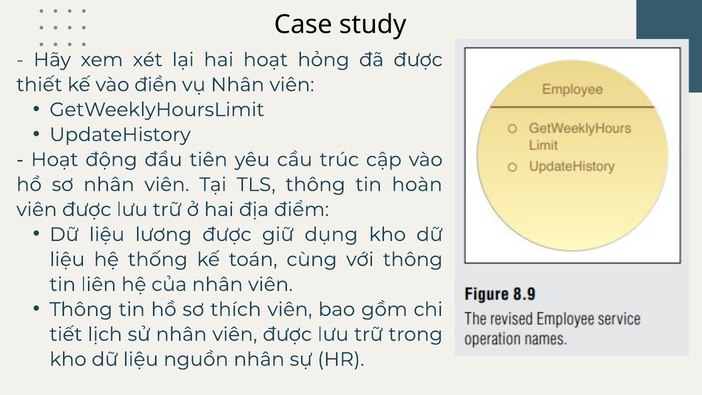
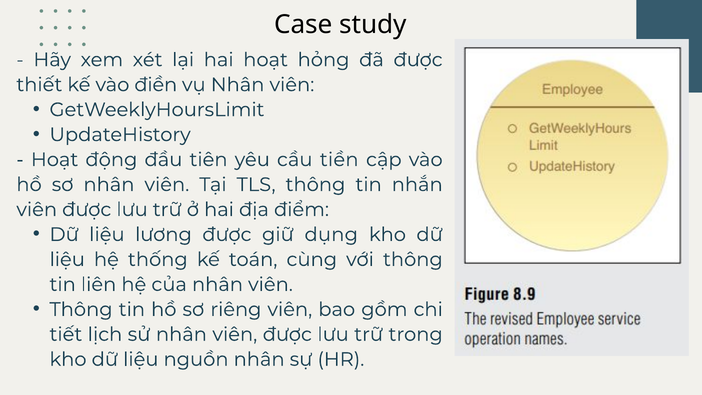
trúc: trúc -> tiền (339, 160)
hoàn: hoàn -> nhắn (417, 185)
thích: thích -> riêng (236, 309)
